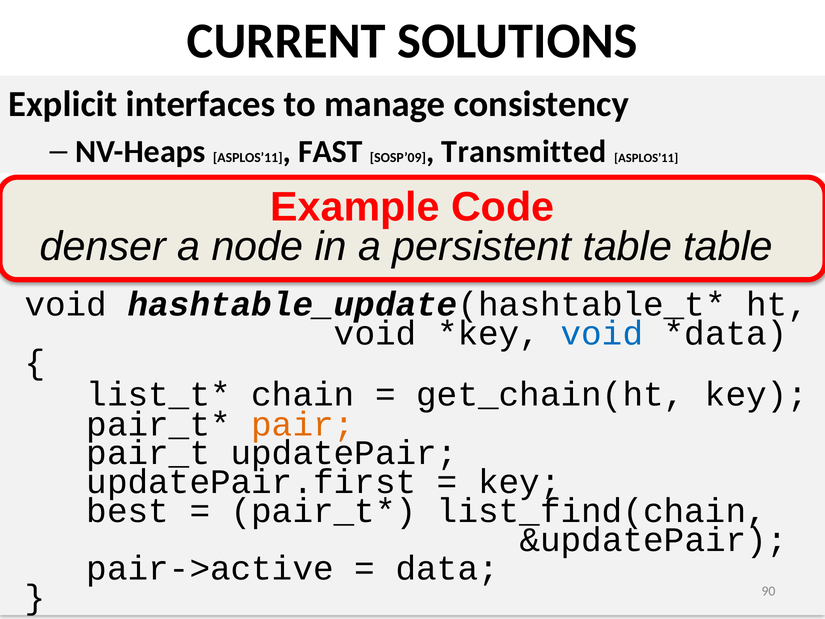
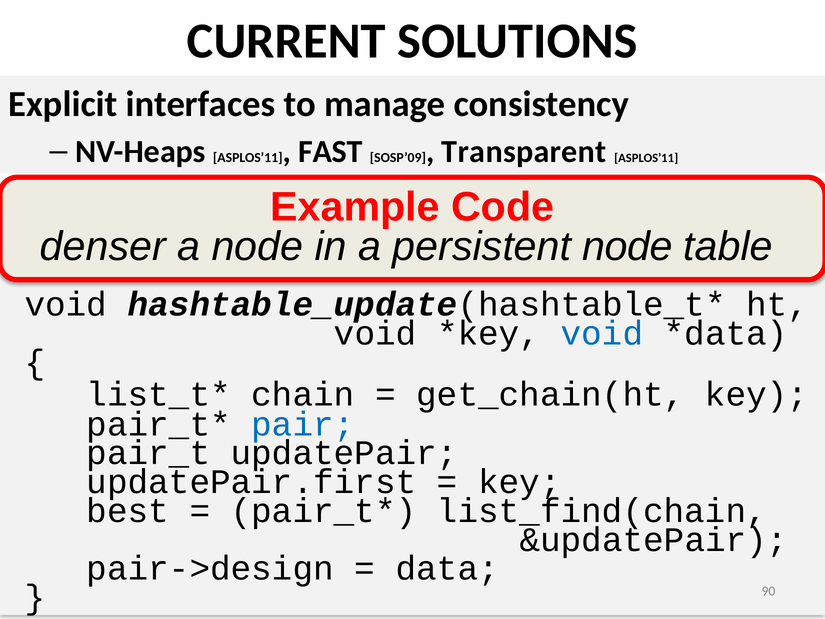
Transmitted: Transmitted -> Transparent (524, 152)
persistent table: table -> node (628, 246)
pair colour: orange -> blue (303, 424)
pair->active: pair->active -> pair->design (210, 568)
